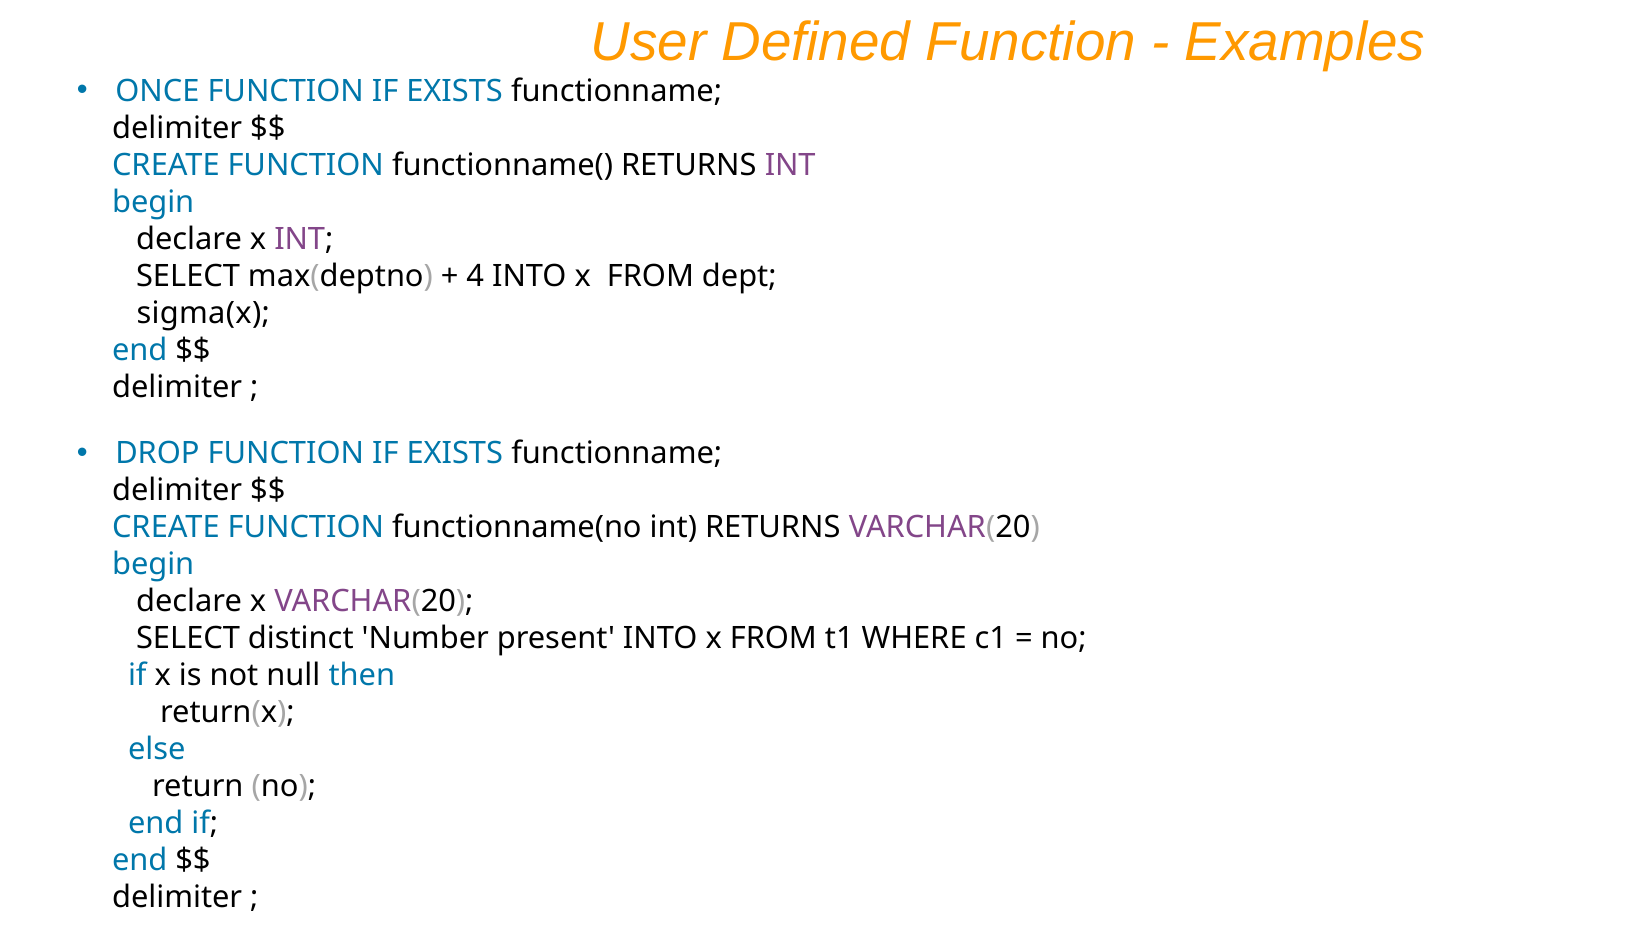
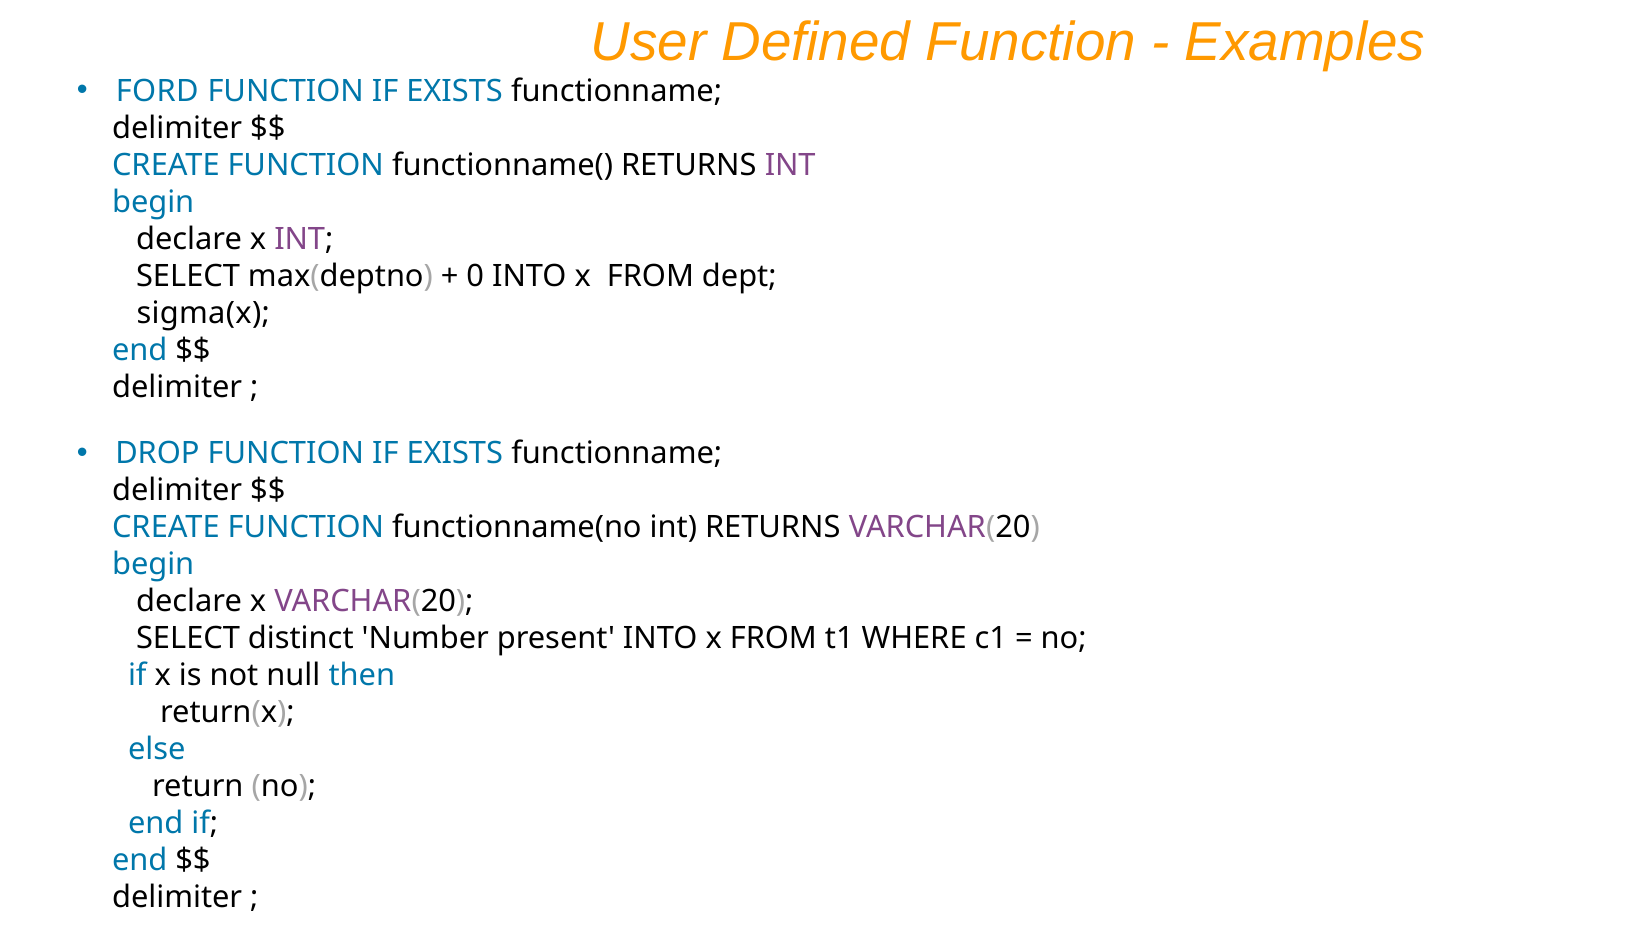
ONCE: ONCE -> FORD (157, 91)
4: 4 -> 0 (475, 276)
